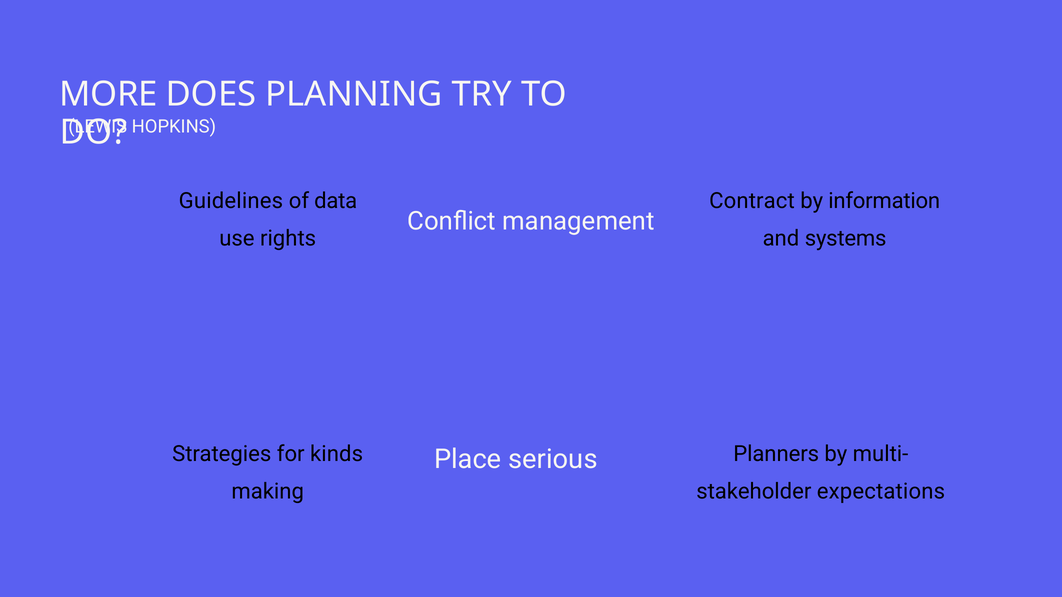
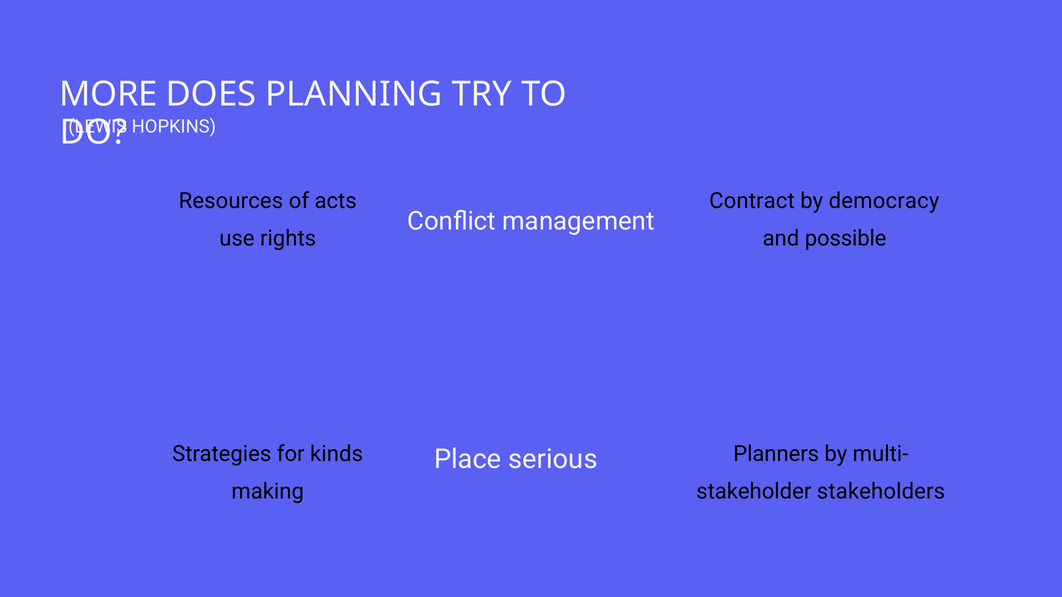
Guidelines: Guidelines -> Resources (231, 201)
data: data -> acts (336, 201)
information: information -> democracy (884, 201)
systems: systems -> possible (846, 239)
expectations: expectations -> stakeholders (881, 492)
